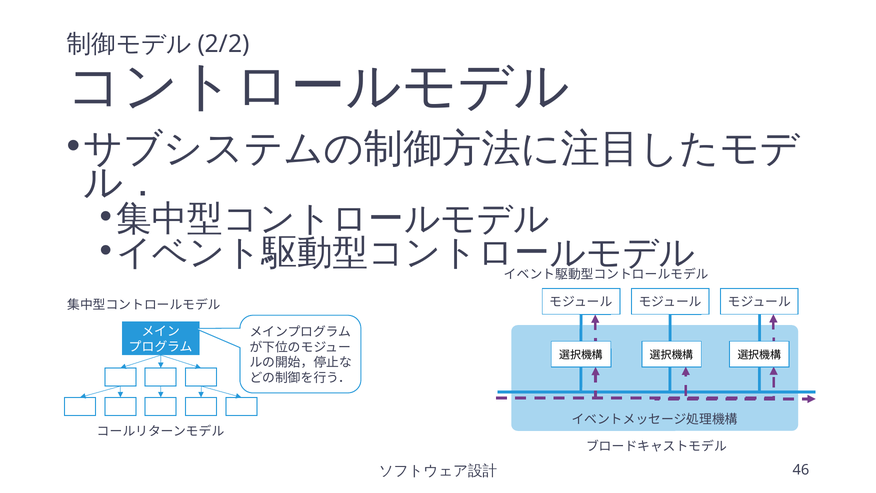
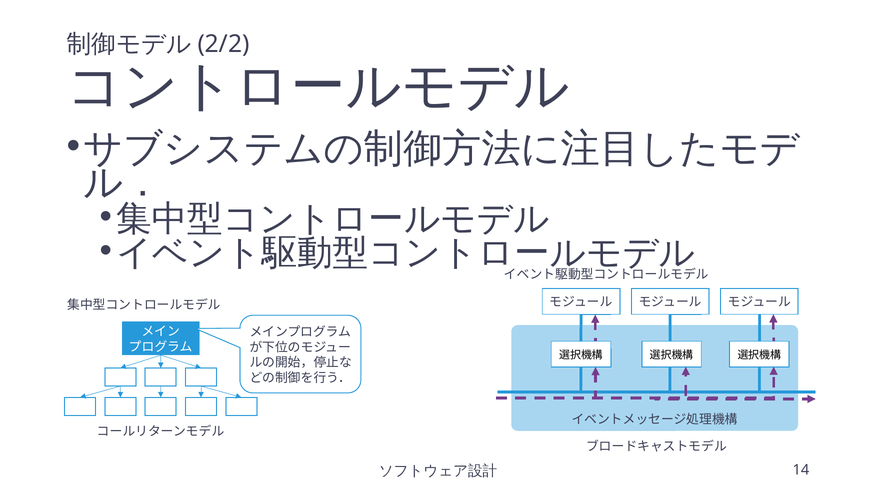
46: 46 -> 14 (801, 470)
